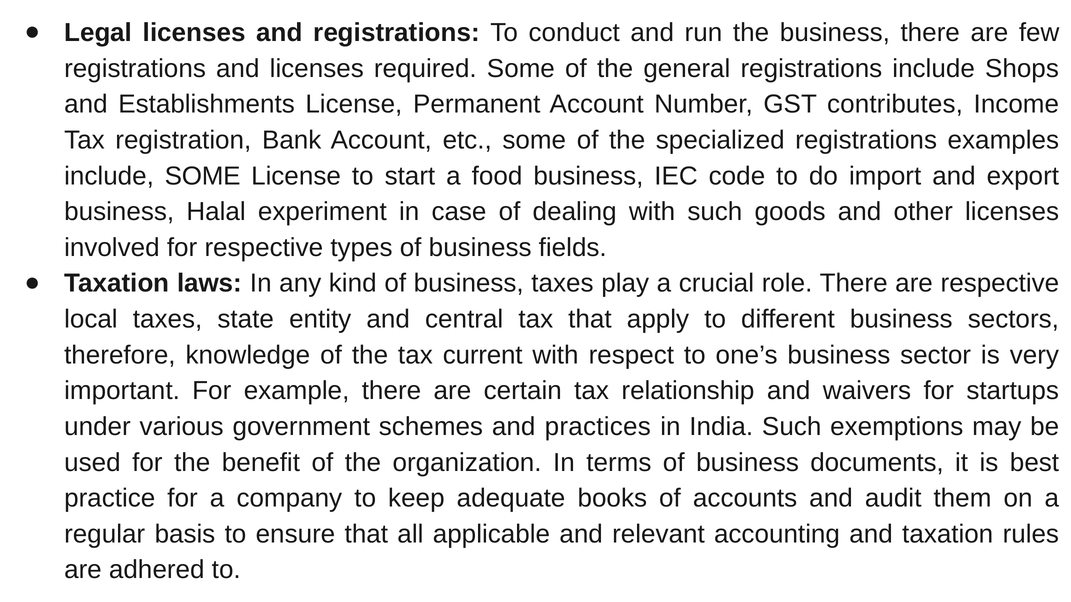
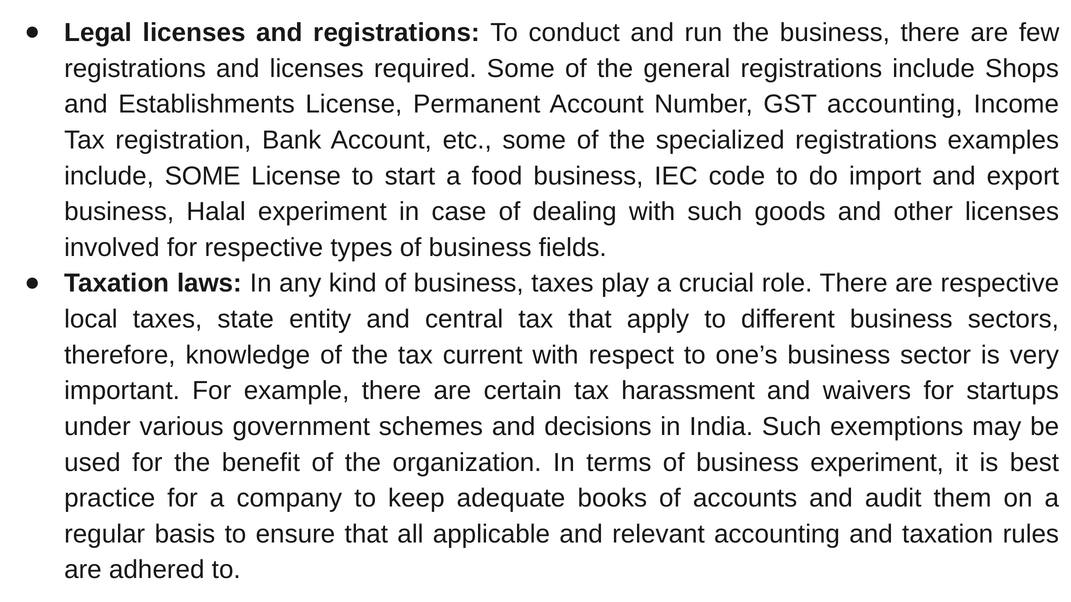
GST contributes: contributes -> accounting (895, 104)
relationship: relationship -> harassment (688, 391)
practices: practices -> decisions (598, 427)
business documents: documents -> experiment (877, 463)
